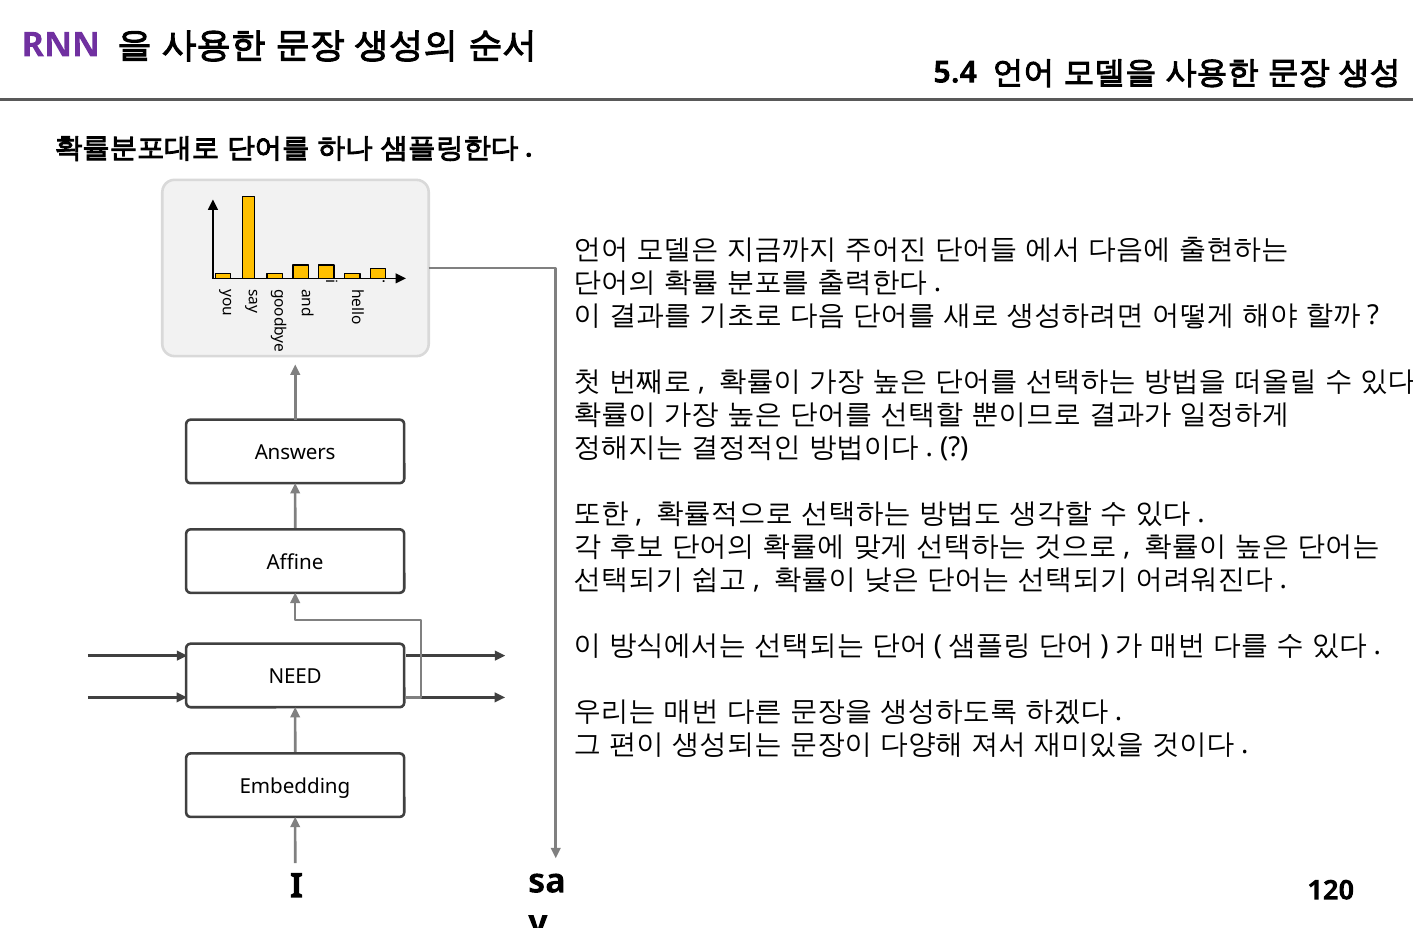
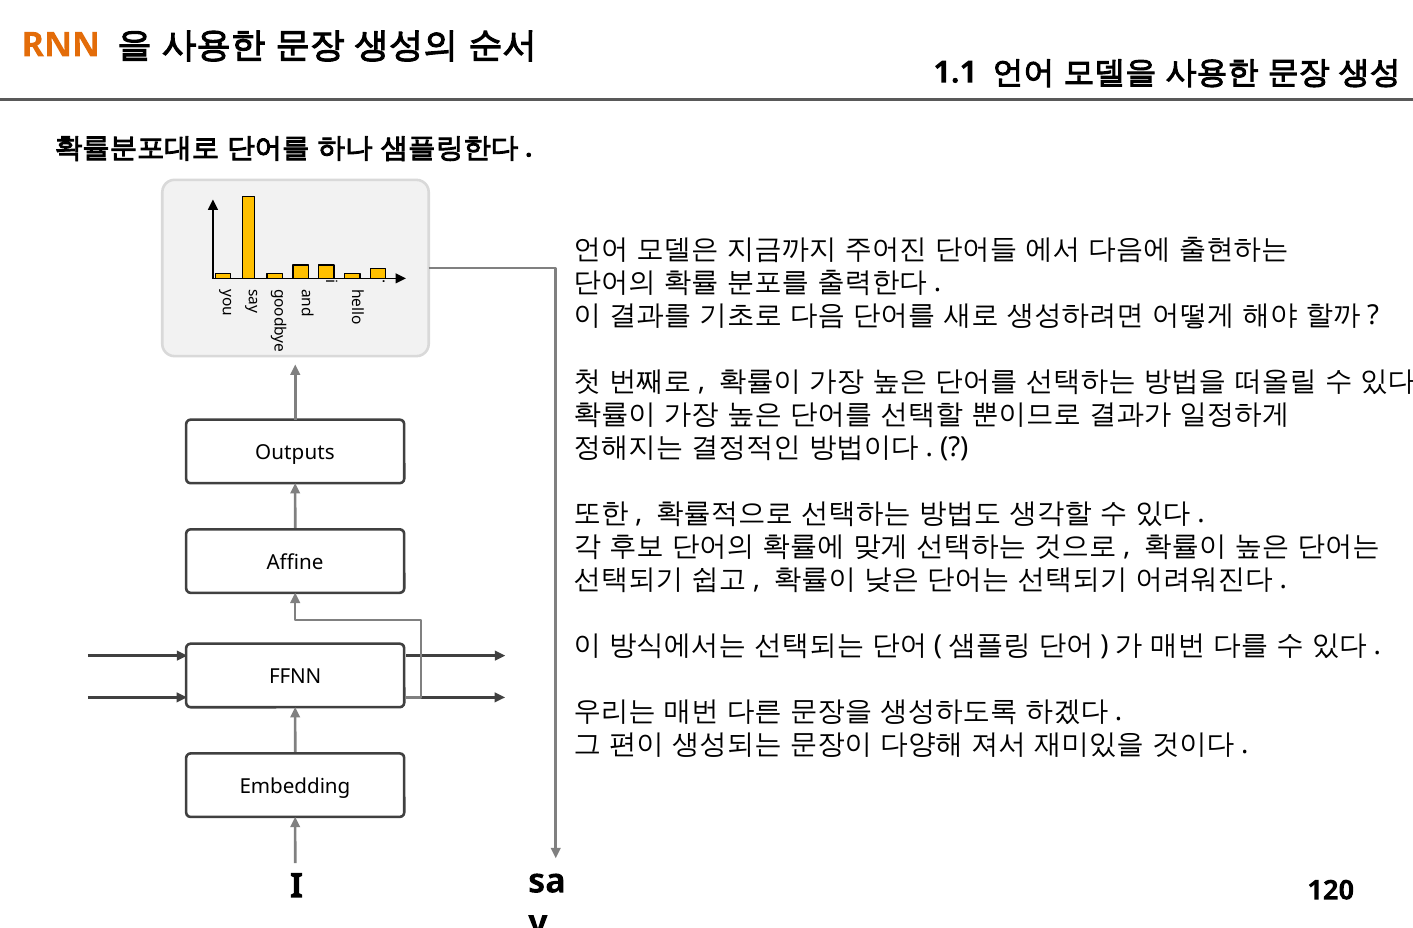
RNN colour: purple -> orange (61, 45)
5.4: 5.4 -> 1.1 (955, 72)
Answers: Answers -> Outputs (295, 453)
NEED: NEED -> FFNN (295, 677)
